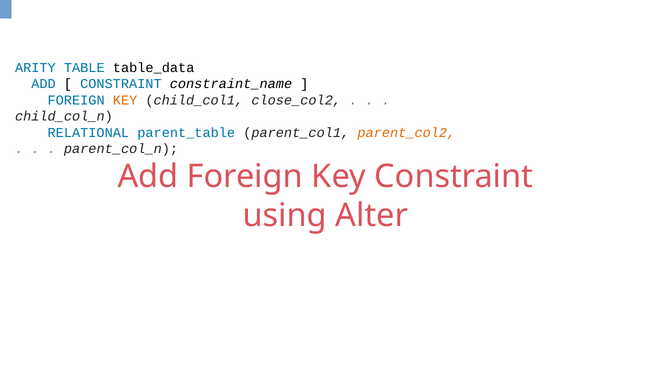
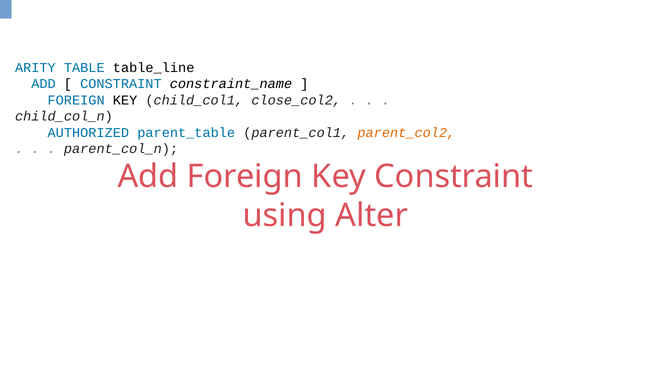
table_data: table_data -> table_line (154, 68)
KEY colour: orange -> black (125, 100)
RELATIONAL: RELATIONAL -> AUTHORIZED (88, 133)
